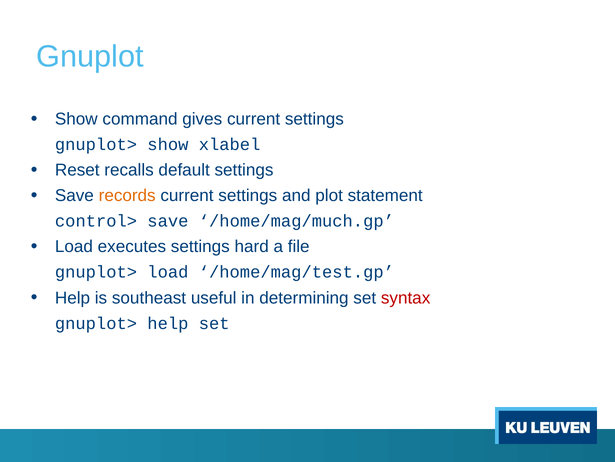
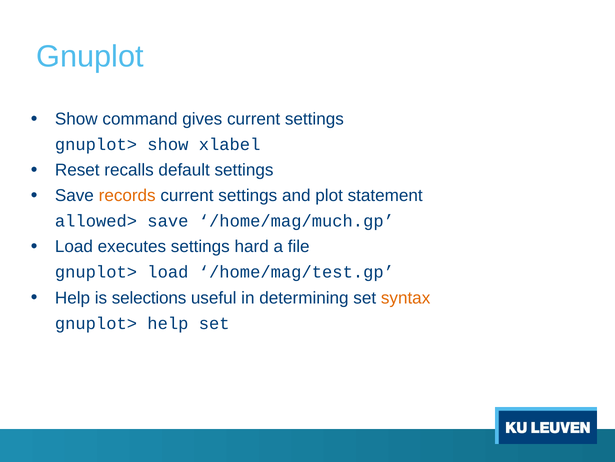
control>: control> -> allowed> (96, 221)
southeast: southeast -> selections (149, 297)
syntax colour: red -> orange (406, 297)
